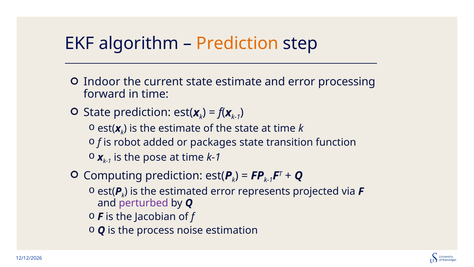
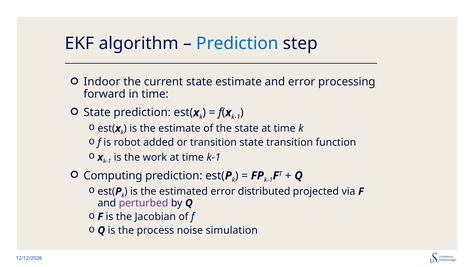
Prediction colour: orange -> blue (237, 43)
or packages: packages -> transition (213, 142)
pose: pose -> work (155, 157)
represents: represents -> distributed (264, 191)
estimation: estimation -> simulation (232, 230)
